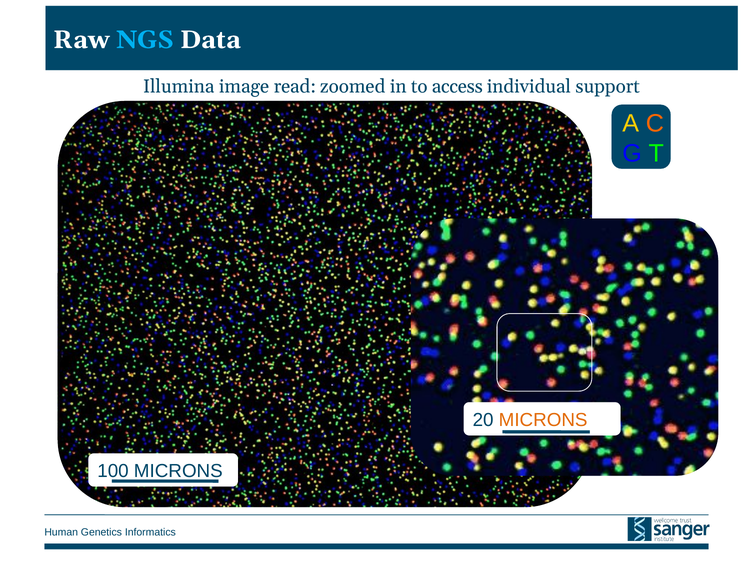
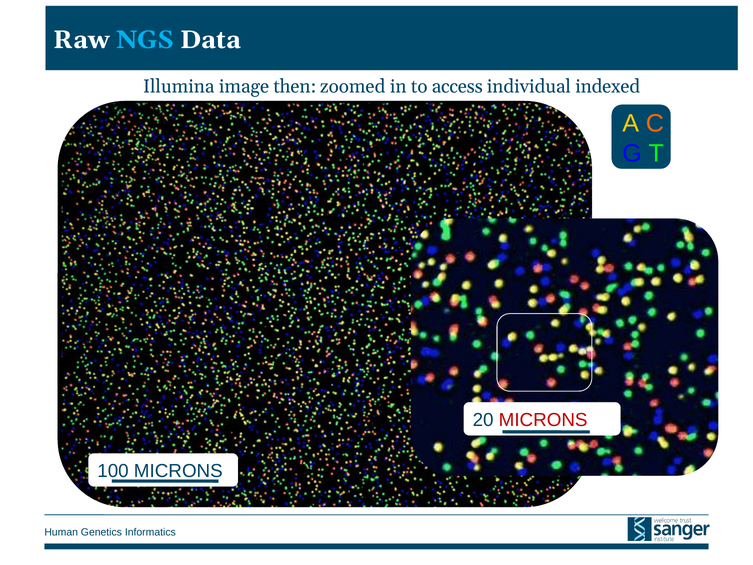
read: read -> then (295, 86)
support: support -> indexed (608, 86)
MICRONS colour: orange -> red (543, 420)
